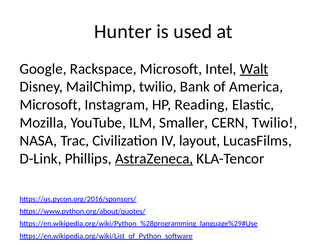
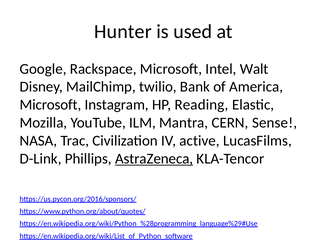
Walt underline: present -> none (254, 69)
Smaller: Smaller -> Mantra (184, 123)
CERN Twilio: Twilio -> Sense (275, 123)
layout: layout -> active (200, 141)
